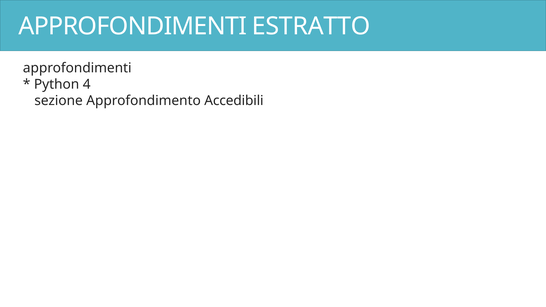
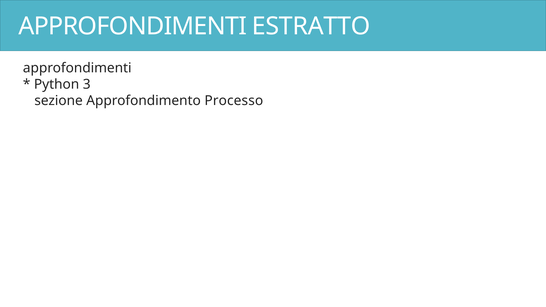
4: 4 -> 3 (87, 84)
Accedibili: Accedibili -> Processo (234, 101)
